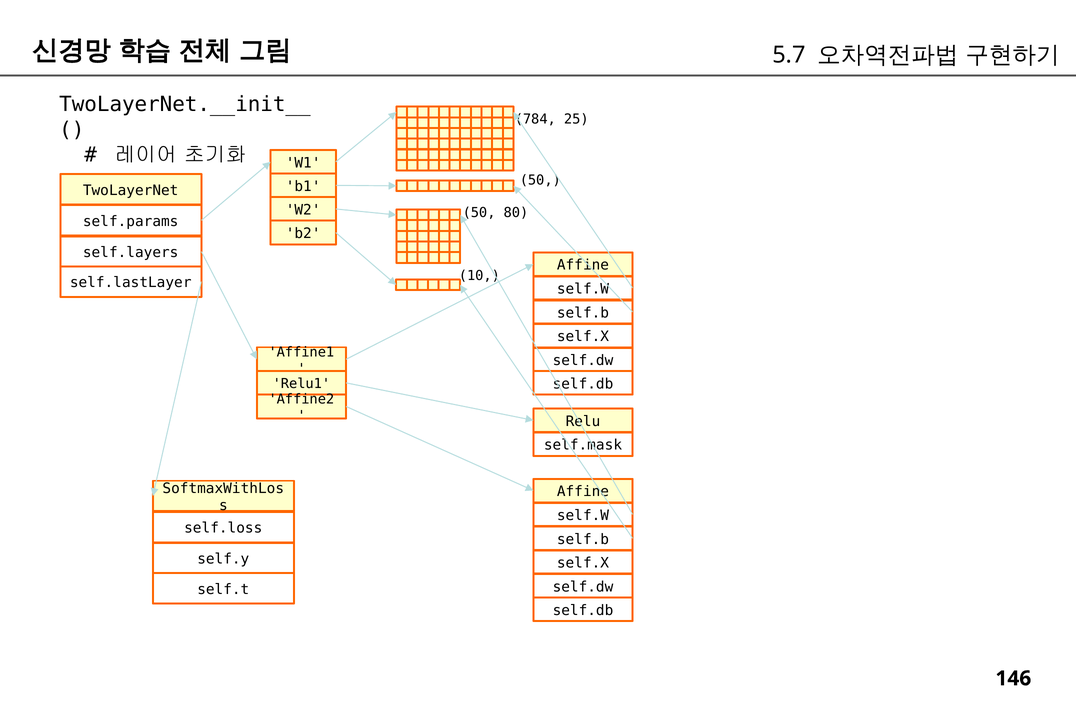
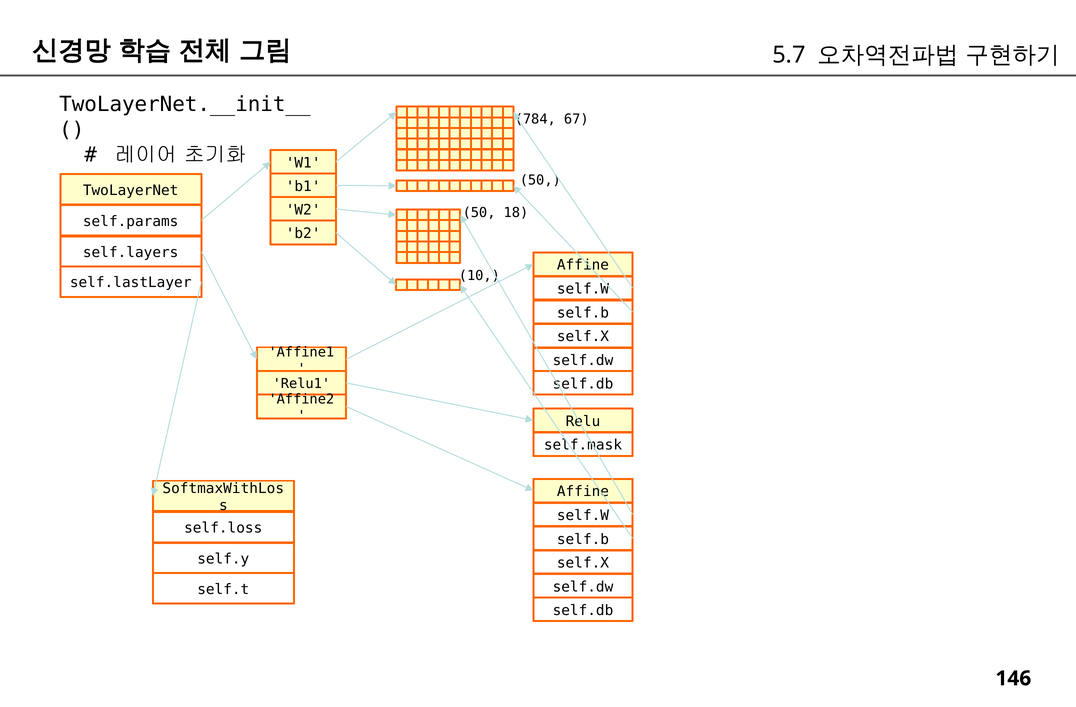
25: 25 -> 67 (576, 119)
80: 80 -> 18 (516, 212)
